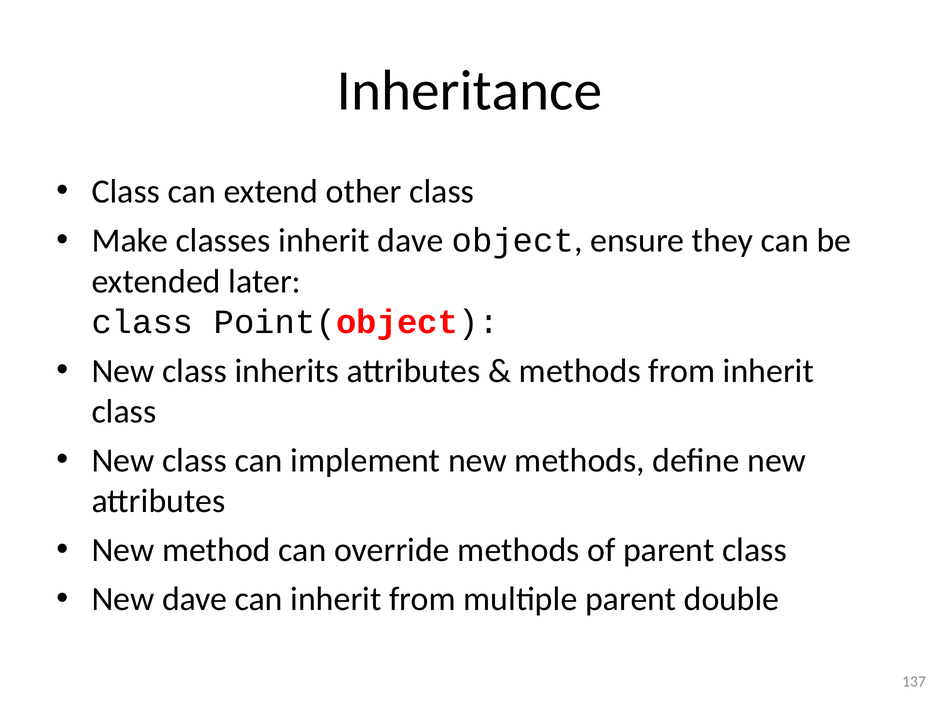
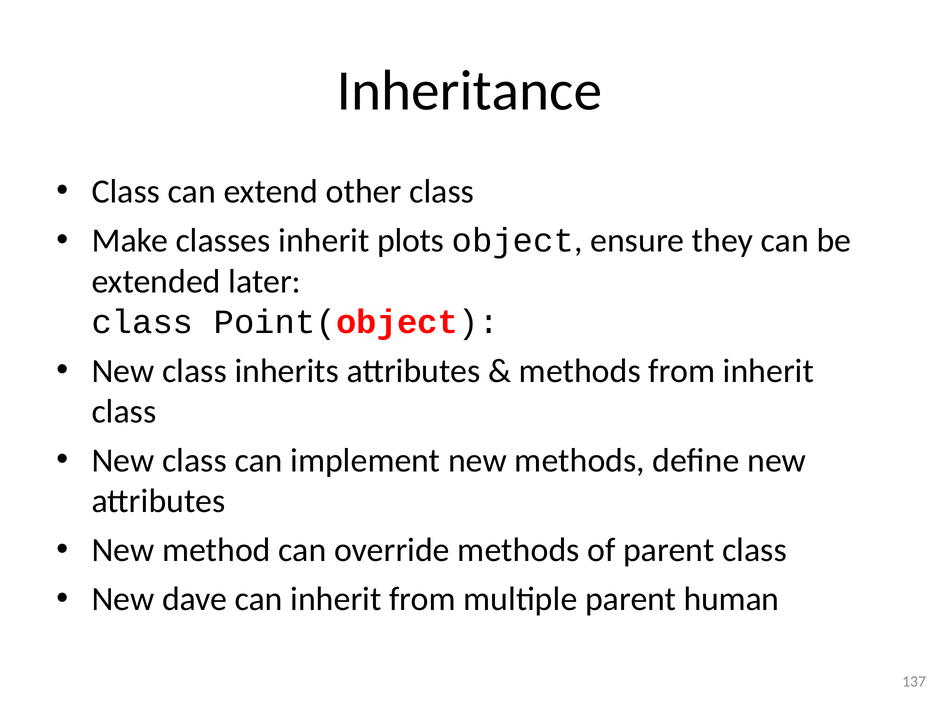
inherit dave: dave -> plots (411, 241)
double: double -> human (732, 599)
